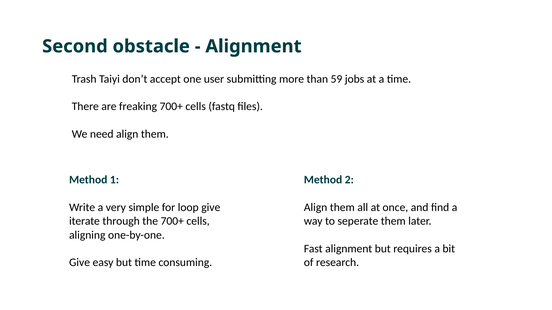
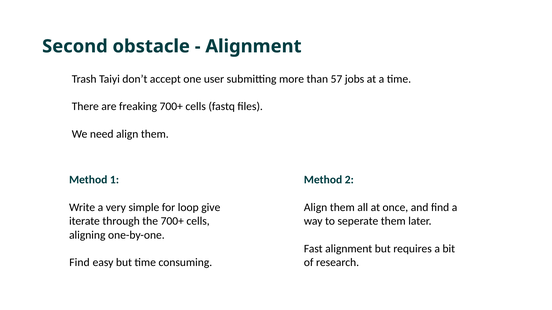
59: 59 -> 57 (336, 79)
Give: Give -> Find (79, 263)
